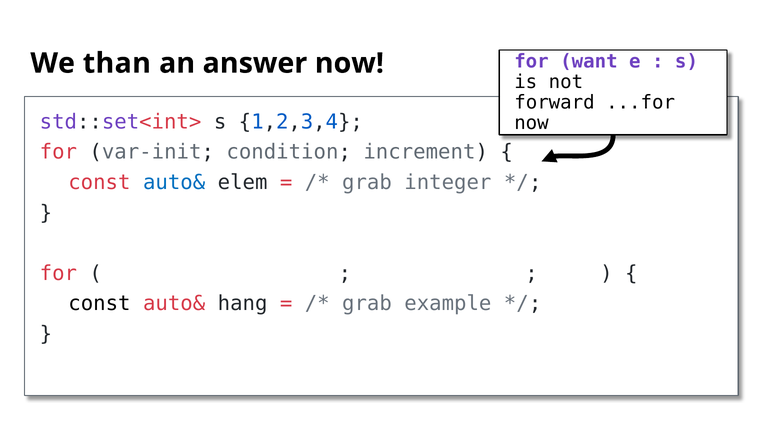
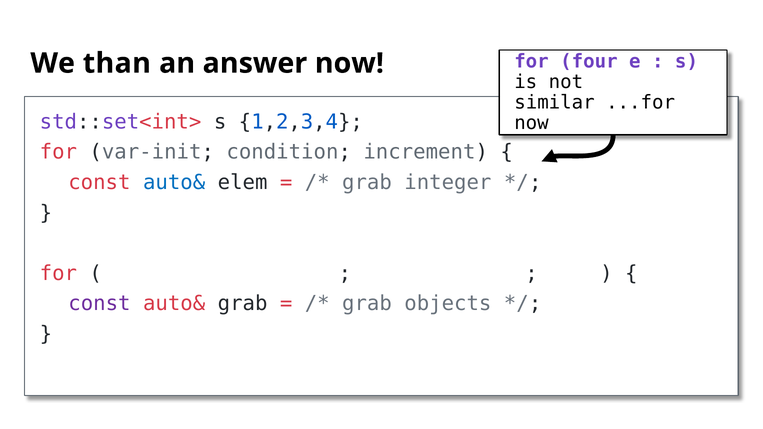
want: want -> four (589, 61)
forward: forward -> similar (554, 103)
const colour: black -> purple (99, 304)
auto& hang: hang -> grab (243, 304)
example: example -> objects (448, 304)
